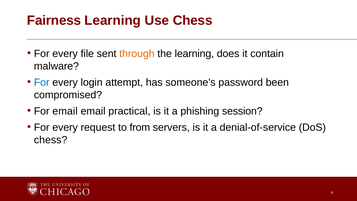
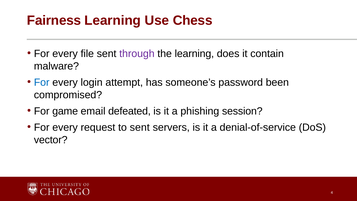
through colour: orange -> purple (137, 54)
For email: email -> game (65, 111)
practical: practical -> defeated (129, 111)
to from: from -> sent (140, 127)
chess: chess -> vector (51, 140)
